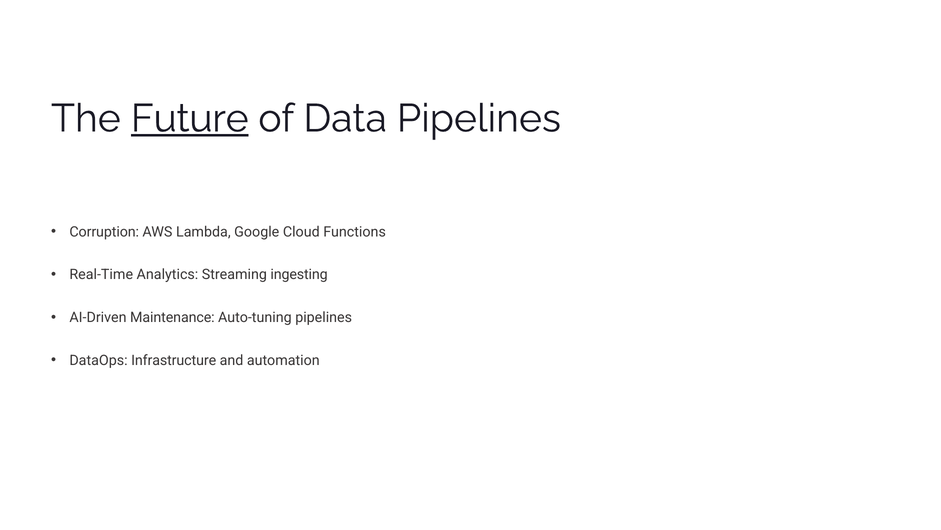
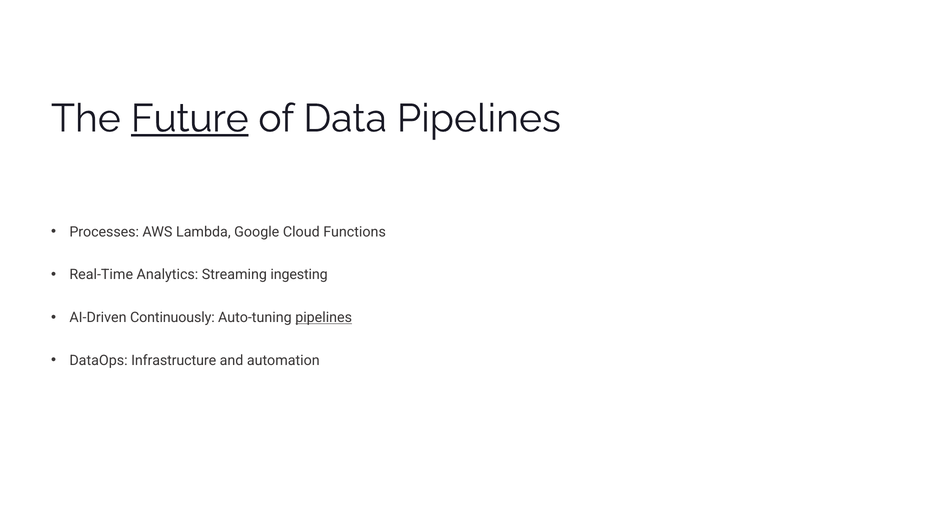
Corruption: Corruption -> Processes (104, 232)
Maintenance: Maintenance -> Continuously (172, 317)
pipelines underline: none -> present (324, 317)
